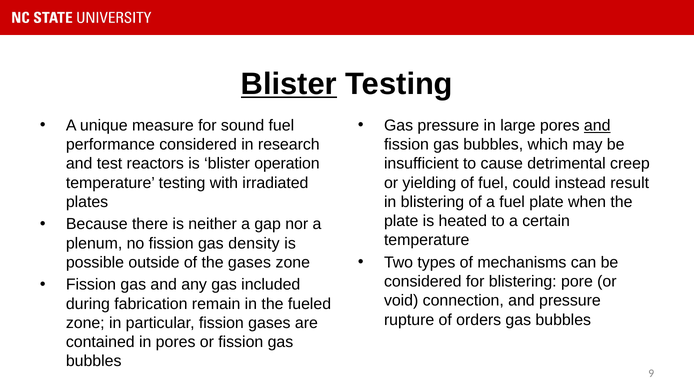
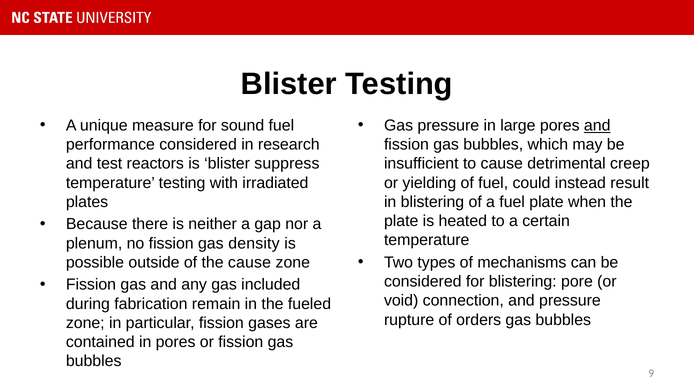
Blister underline: present -> none (289, 84)
operation: operation -> suppress (287, 163)
the gases: gases -> cause (250, 262)
